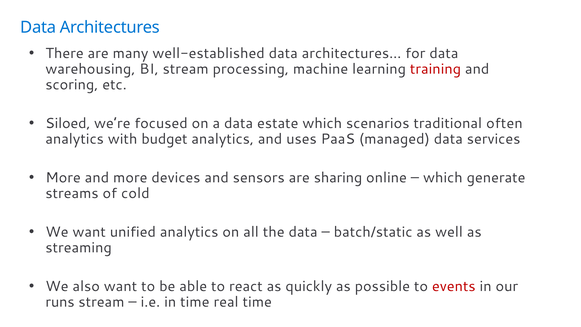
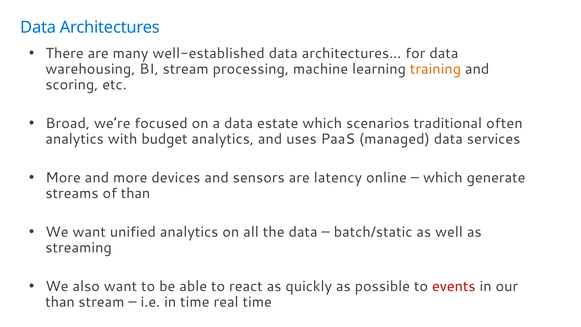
training colour: red -> orange (435, 69)
Siloed: Siloed -> Broad (68, 123)
sharing: sharing -> latency (338, 177)
of cold: cold -> than (136, 193)
runs: runs -> than (60, 302)
